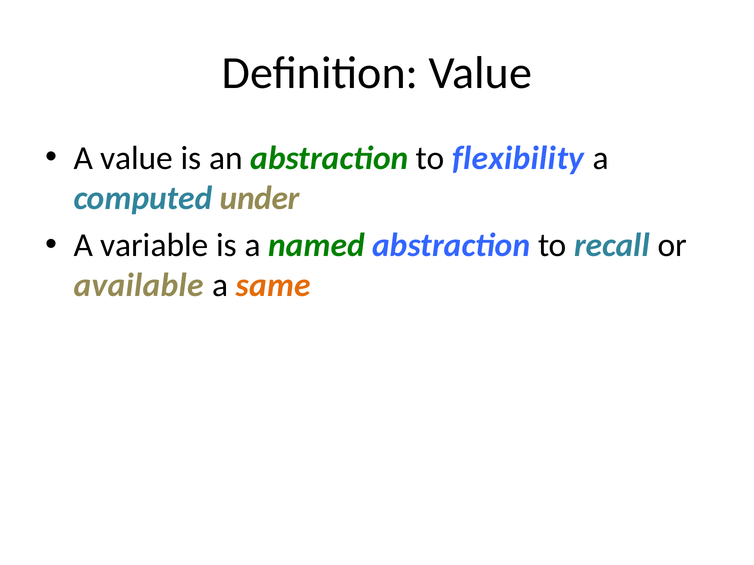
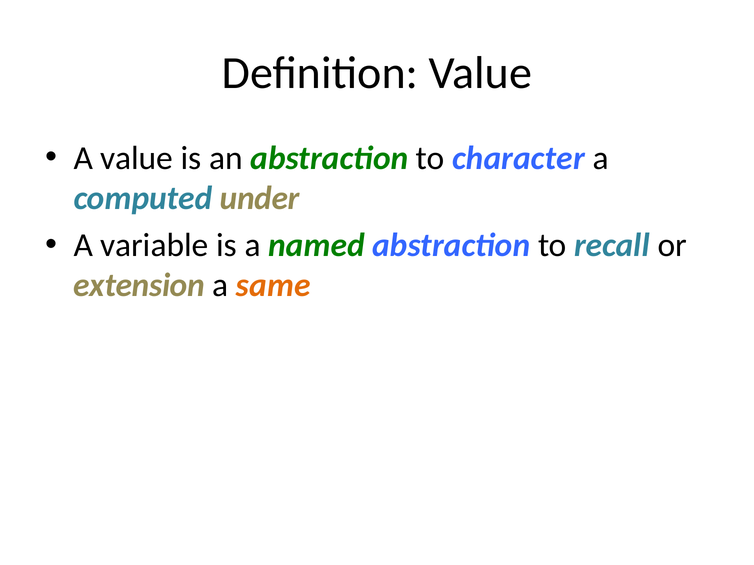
flexibility: flexibility -> character (518, 158)
available: available -> extension (139, 286)
